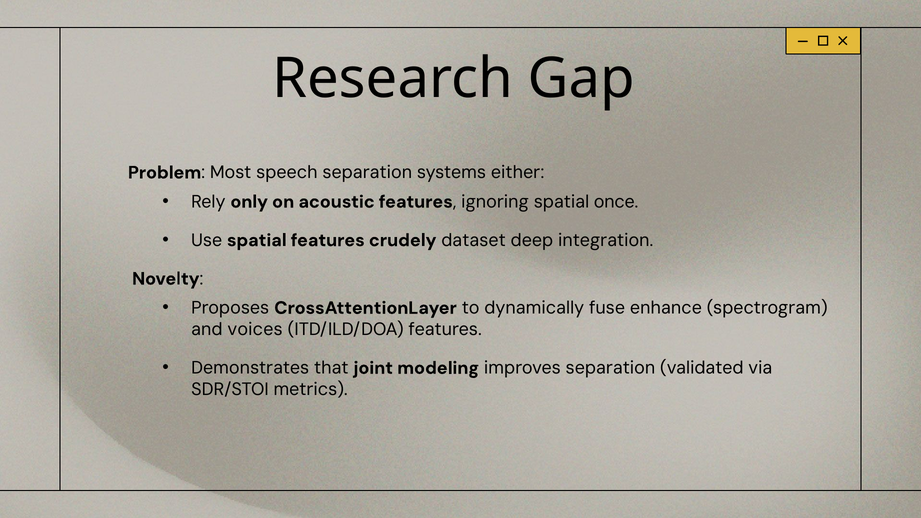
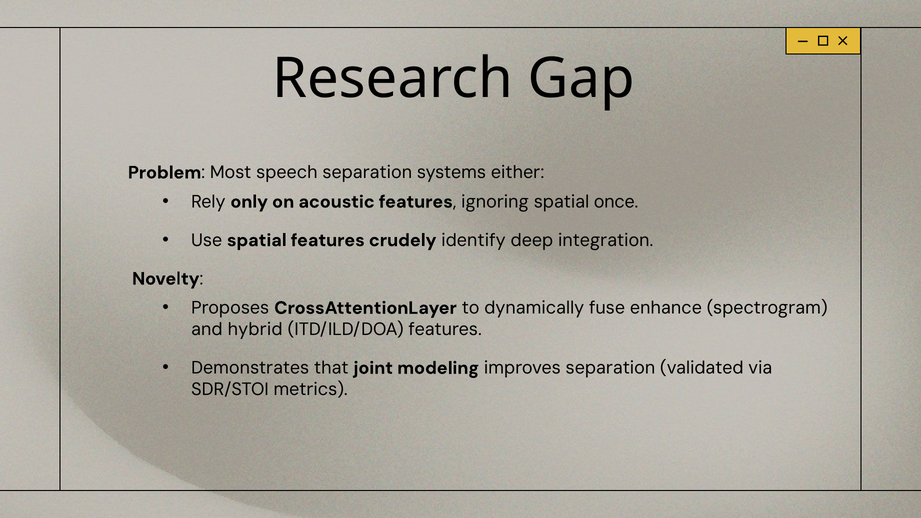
dataset: dataset -> identify (473, 240)
voices: voices -> hybrid (255, 329)
